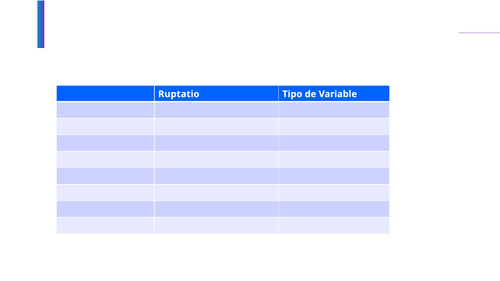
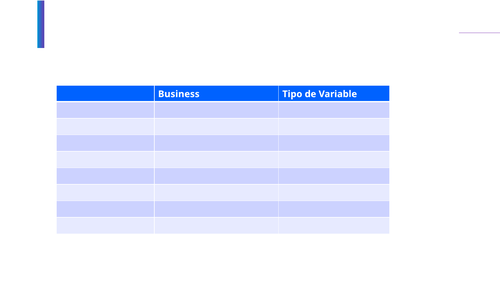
Ruptatio: Ruptatio -> Business (179, 94)
